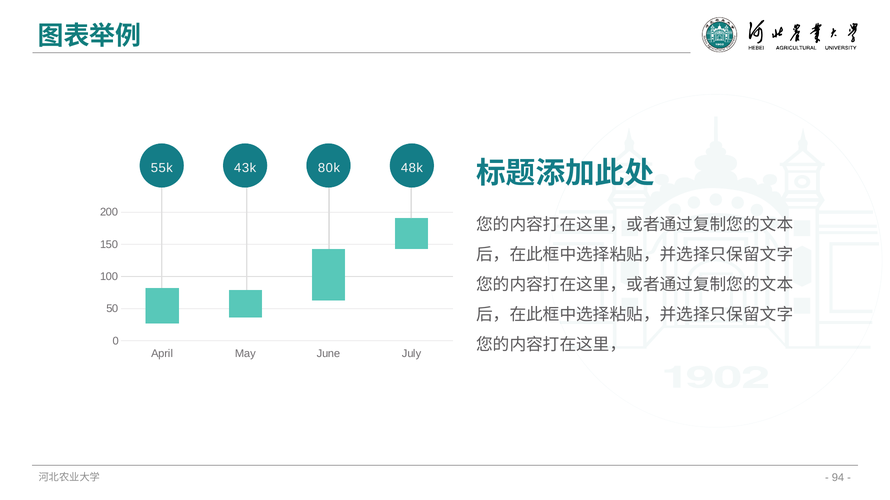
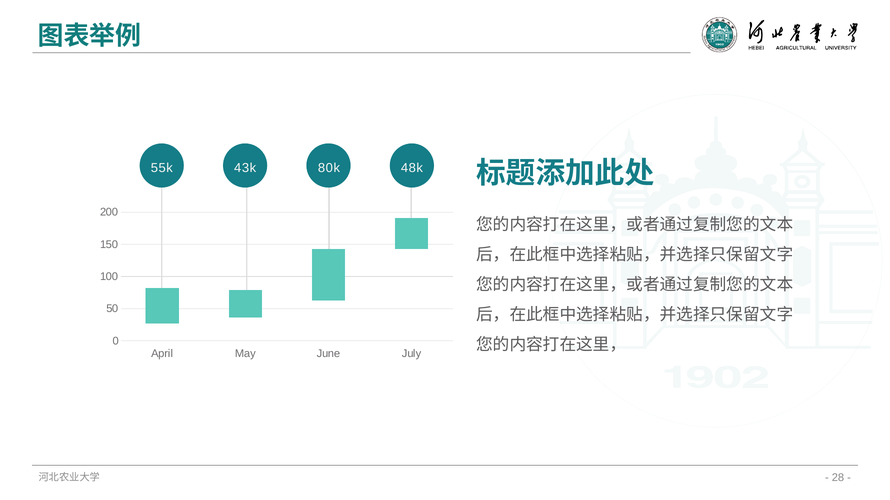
94: 94 -> 28 (838, 478)
